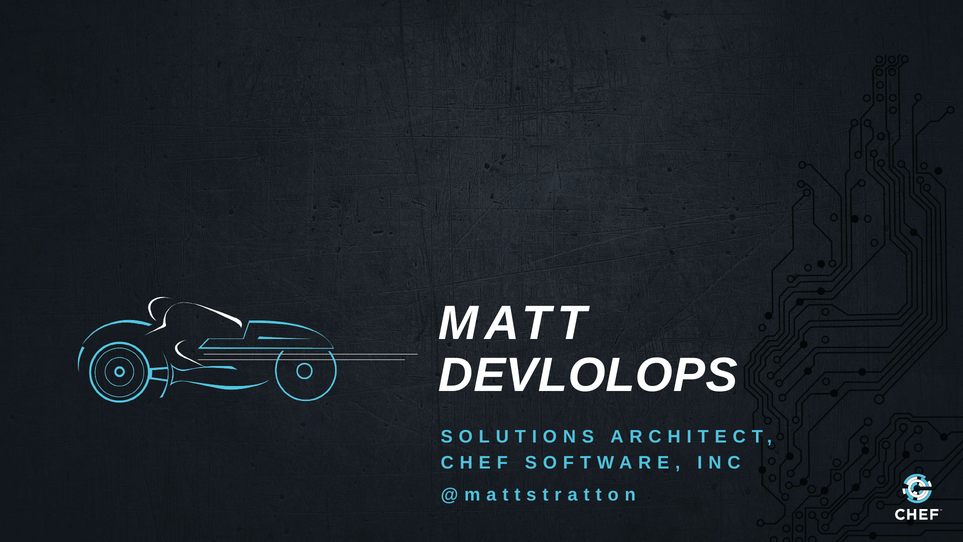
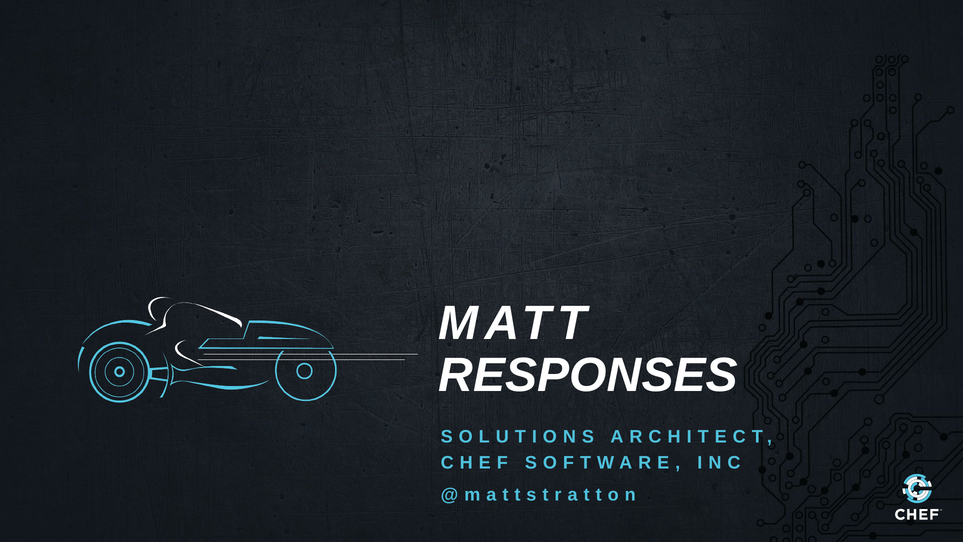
DEVLOLOPS: DEVLOLOPS -> RESPONSES (588, 375)
